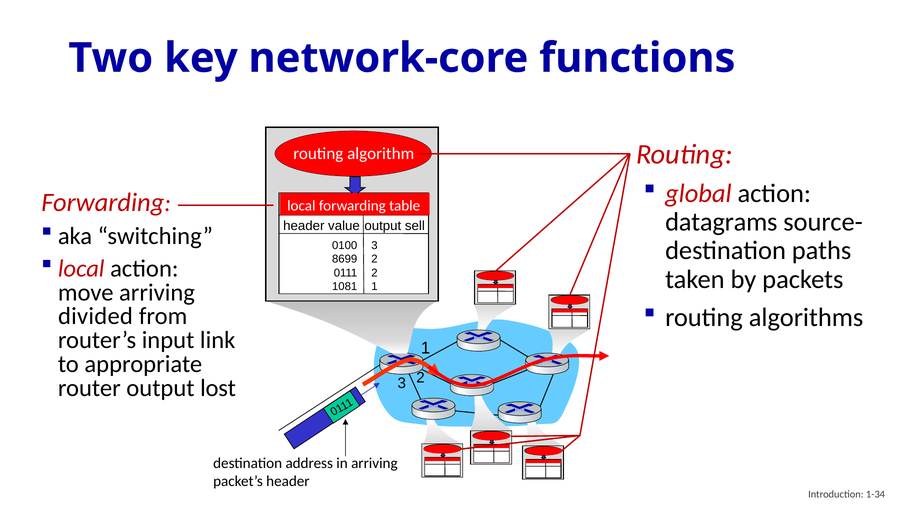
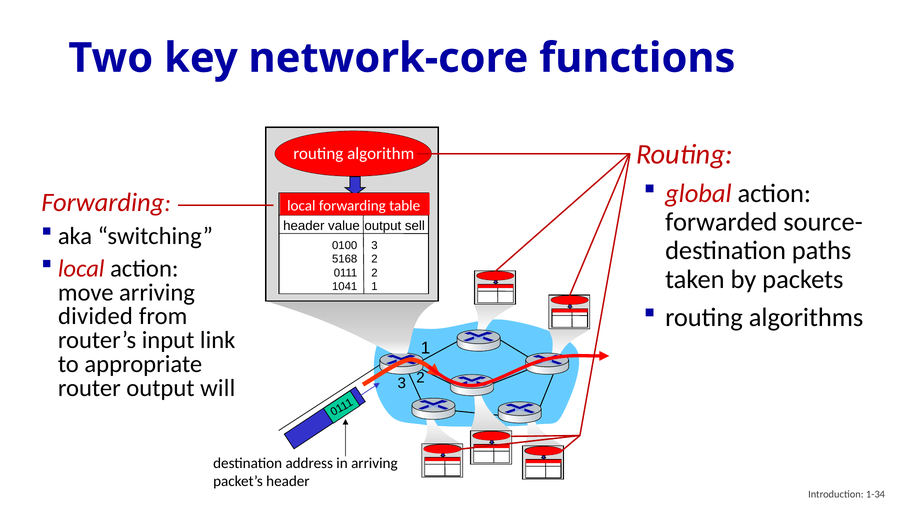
datagrams: datagrams -> forwarded (721, 222)
8699: 8699 -> 5168 (345, 259)
1081: 1081 -> 1041 (345, 287)
lost: lost -> will (218, 388)
